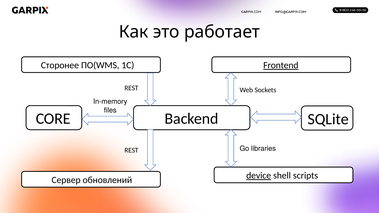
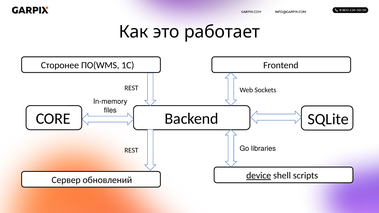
Frontend underline: present -> none (281, 65)
